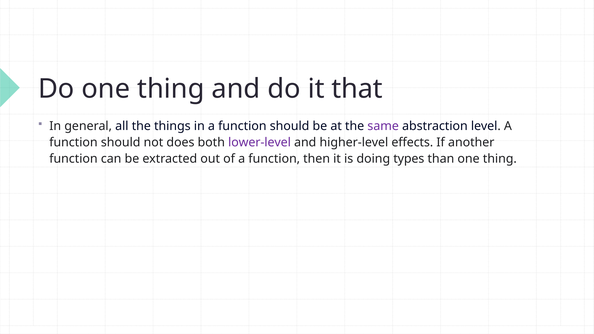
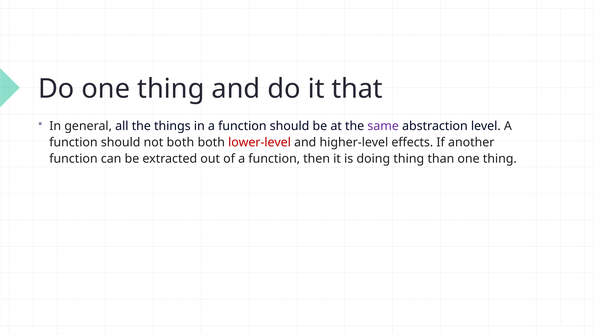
not does: does -> both (180, 142)
lower-level colour: purple -> red (259, 142)
doing types: types -> thing (409, 159)
